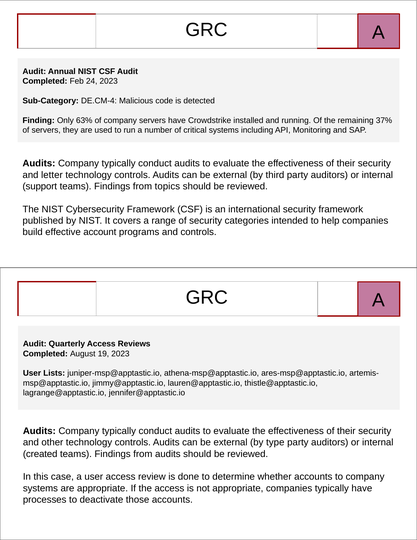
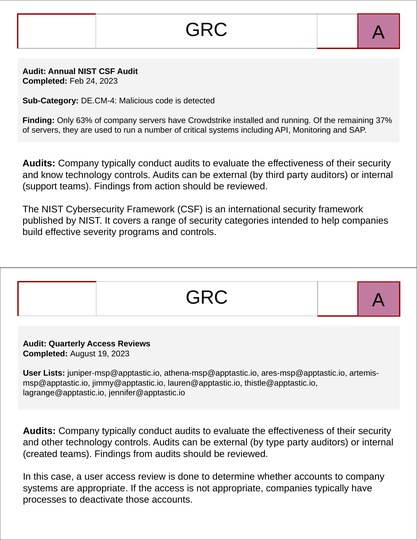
letter: letter -> know (52, 175)
topics: topics -> action (167, 186)
account: account -> severity (100, 232)
